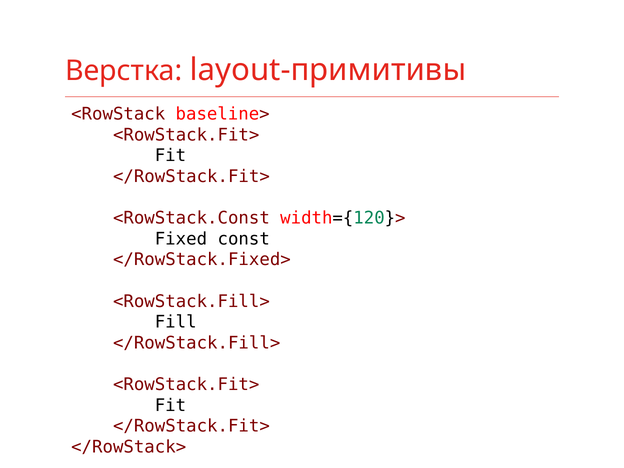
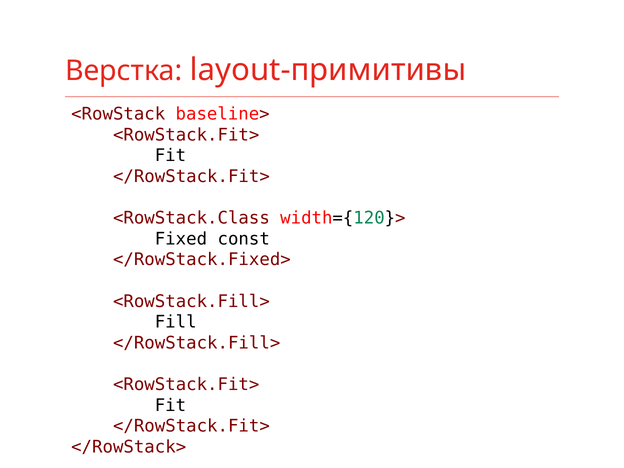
<RowStack.Const: <RowStack.Const -> <RowStack.Class (191, 218)
